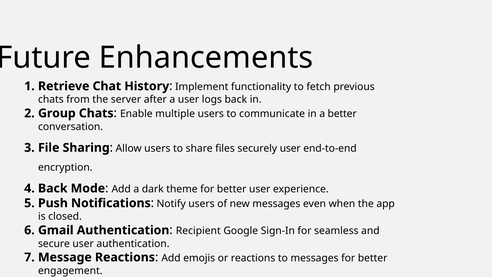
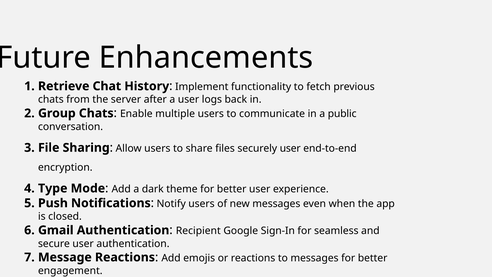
a better: better -> public (342, 114)
Back: Back -> Type (53, 188)
